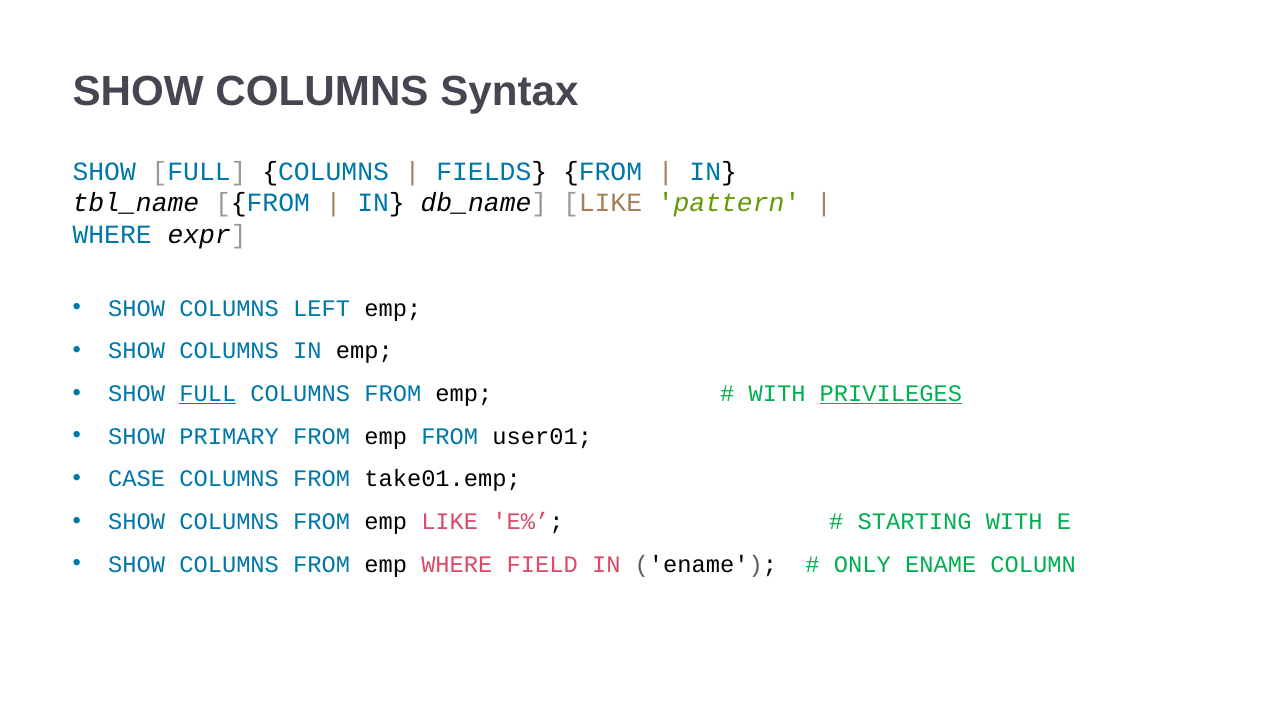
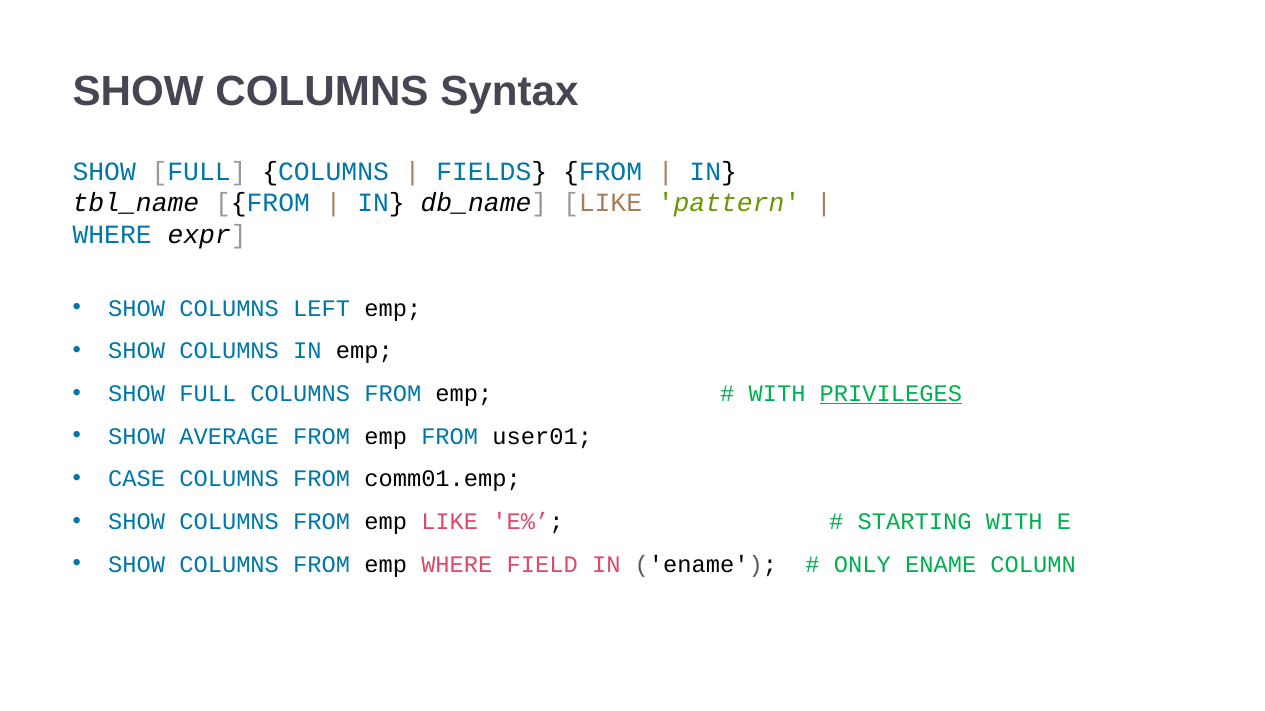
FULL underline: present -> none (208, 394)
PRIMARY: PRIMARY -> AVERAGE (229, 437)
take01.emp: take01.emp -> comm01.emp (443, 479)
